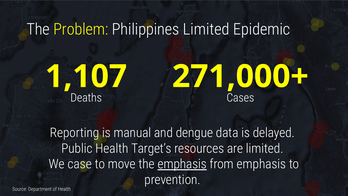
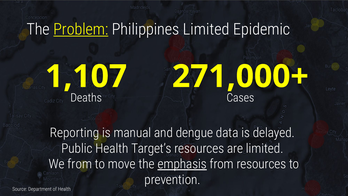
Problem underline: none -> present (81, 29)
We case: case -> from (80, 164)
from emphasis: emphasis -> resources (261, 164)
